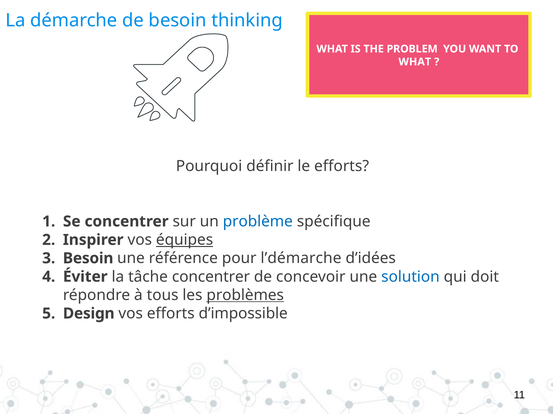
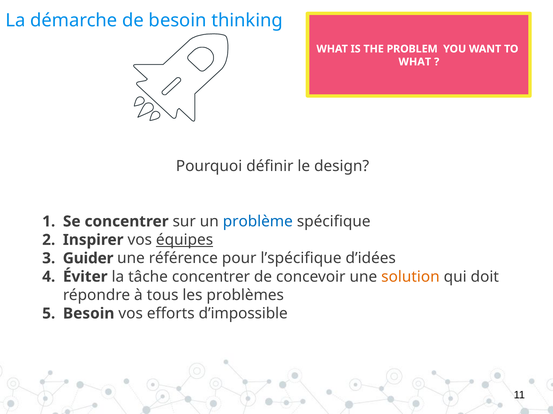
le efforts: efforts -> design (342, 166)
Besoin: Besoin -> Guider (88, 259)
l’démarche: l’démarche -> l’spécifique (301, 259)
solution colour: blue -> orange (410, 277)
problèmes underline: present -> none (245, 296)
Design: Design -> Besoin (89, 314)
